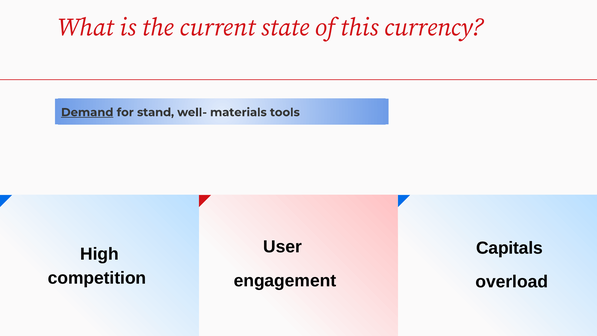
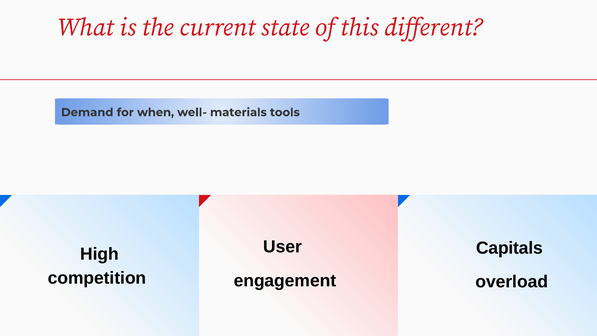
currency: currency -> different (434, 27)
Demand underline: present -> none (87, 112)
stand: stand -> when (156, 112)
